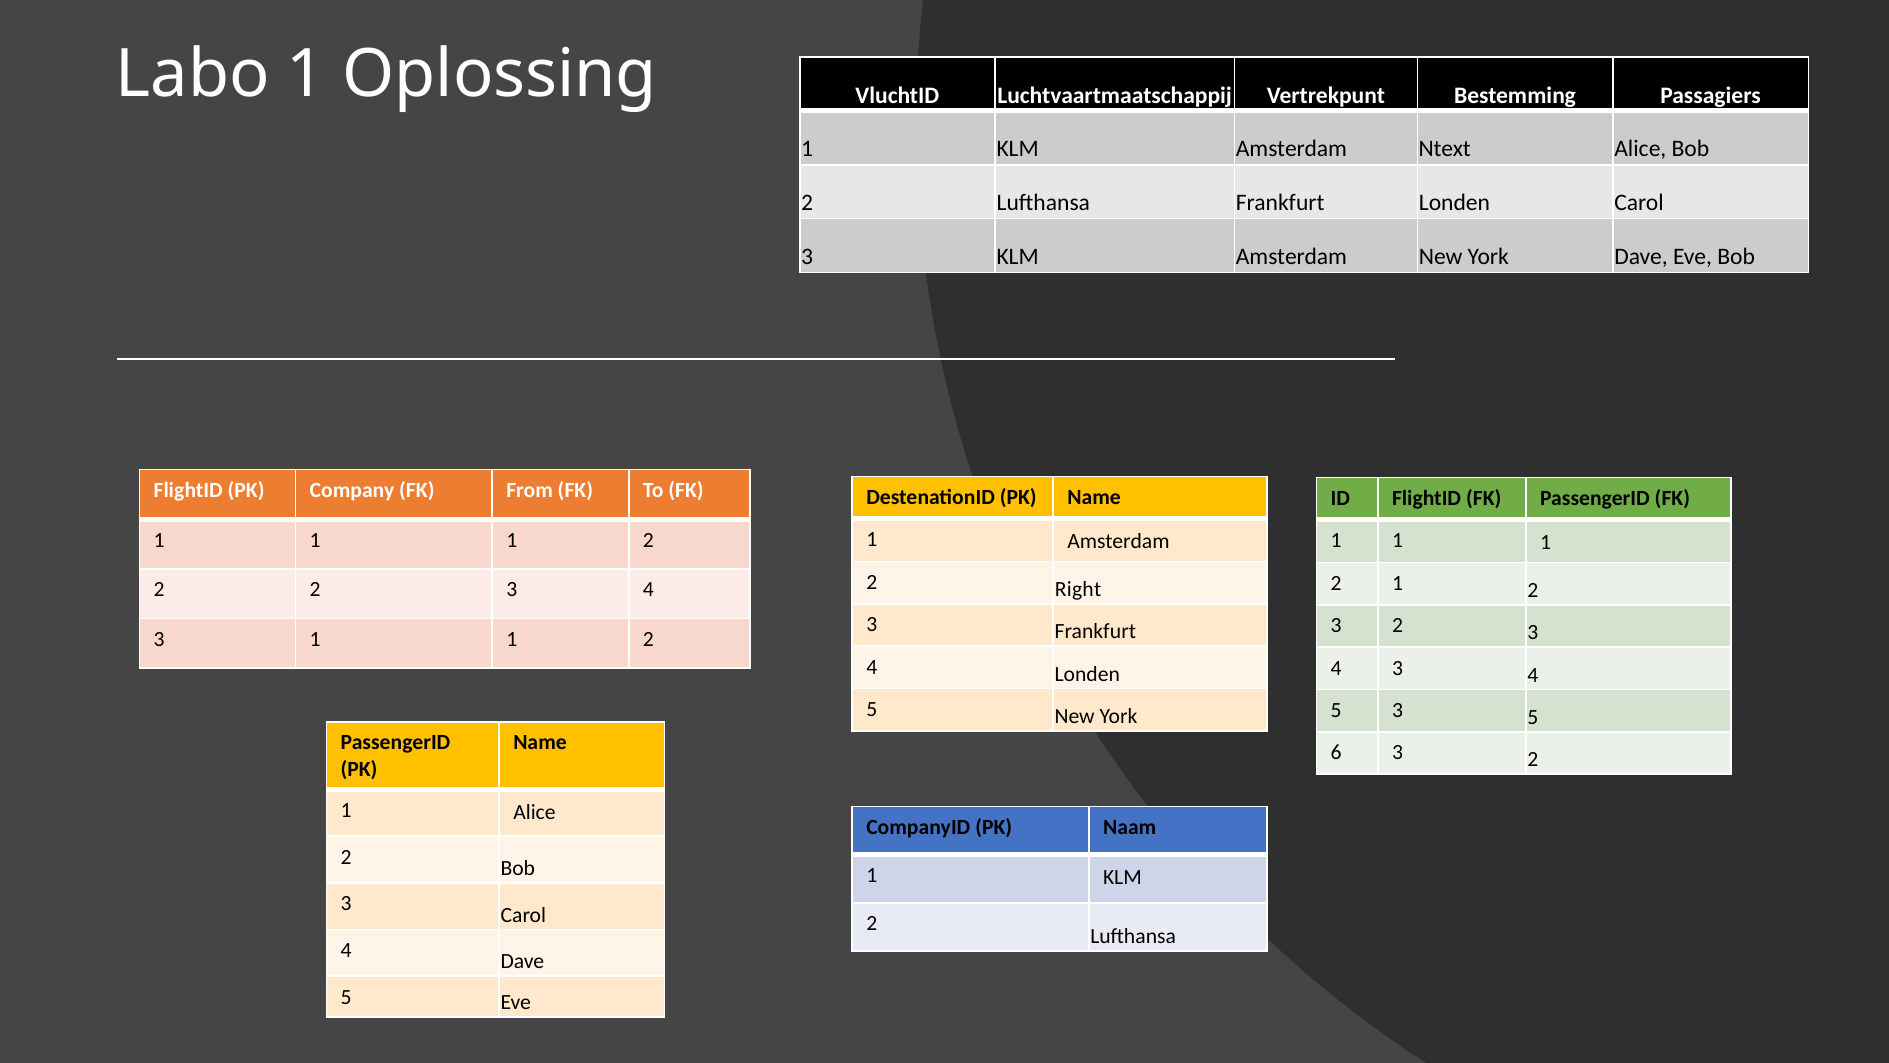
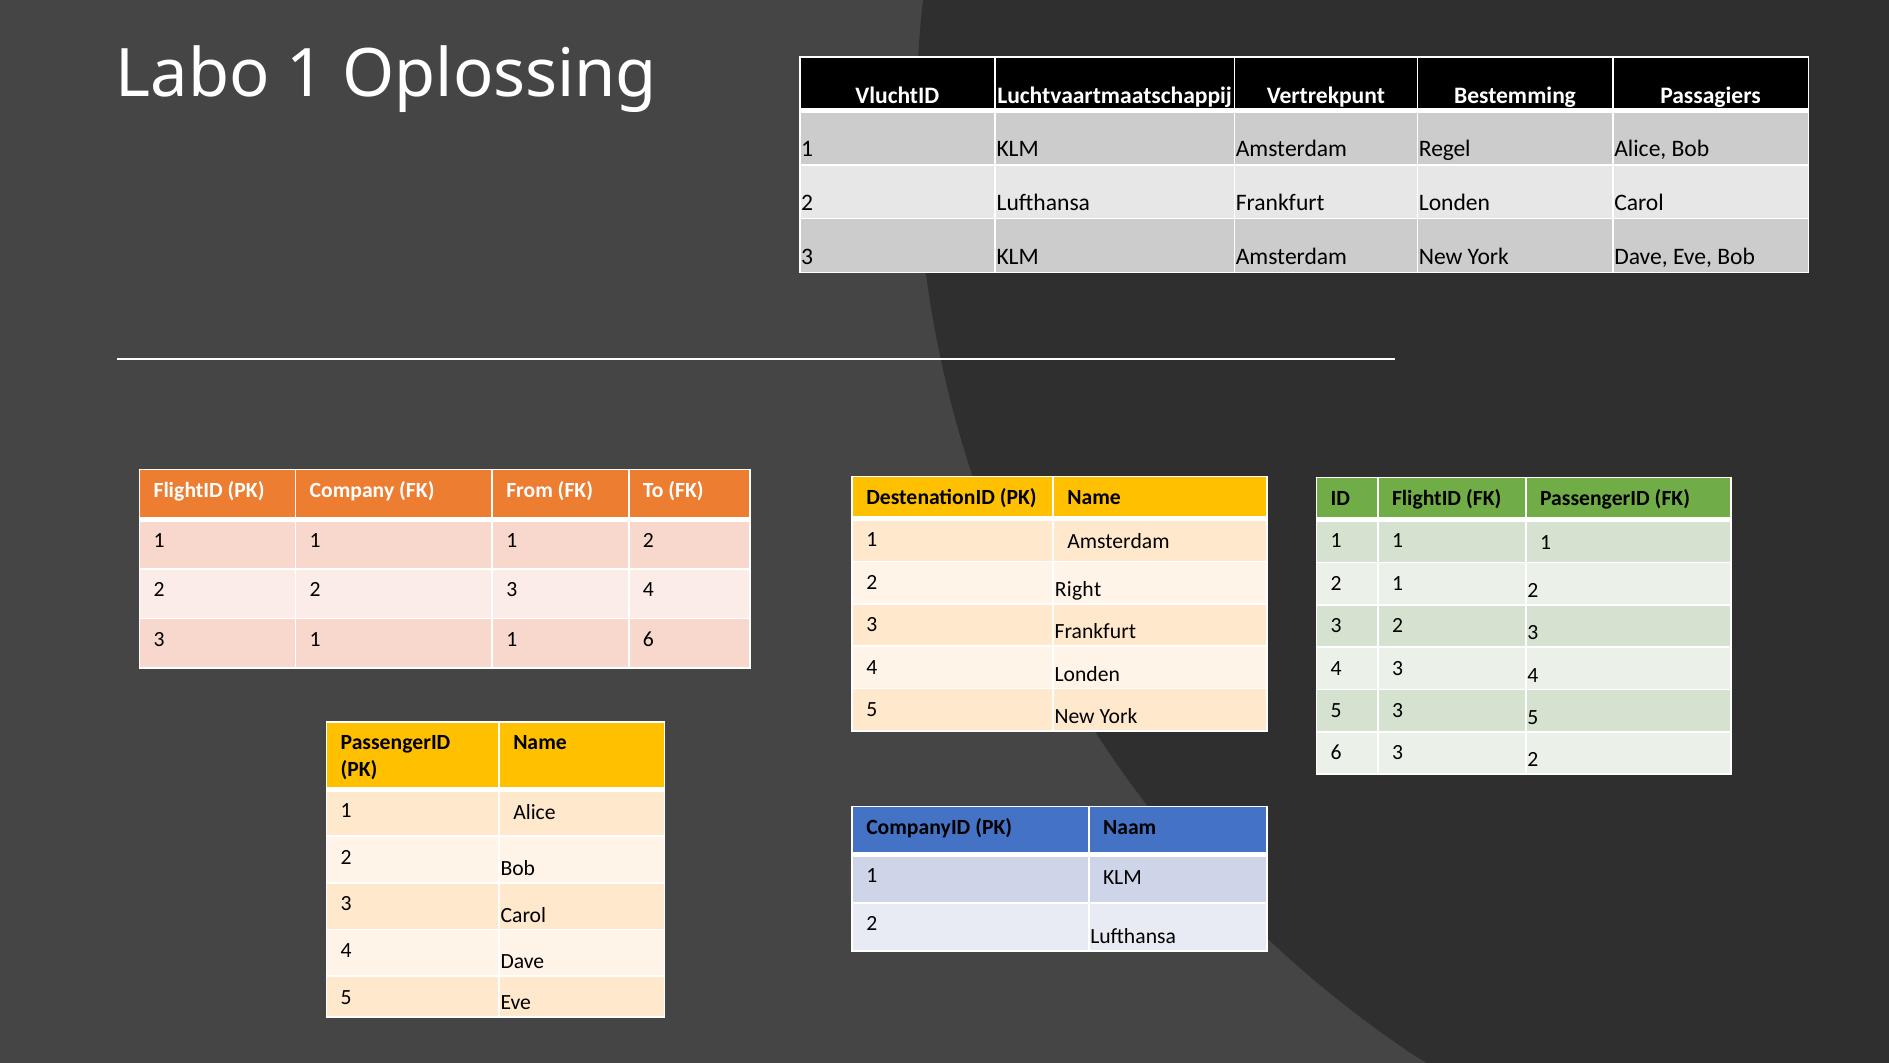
Ntext: Ntext -> Regel (1445, 149)
3 1 1 2: 2 -> 6 (648, 639)
